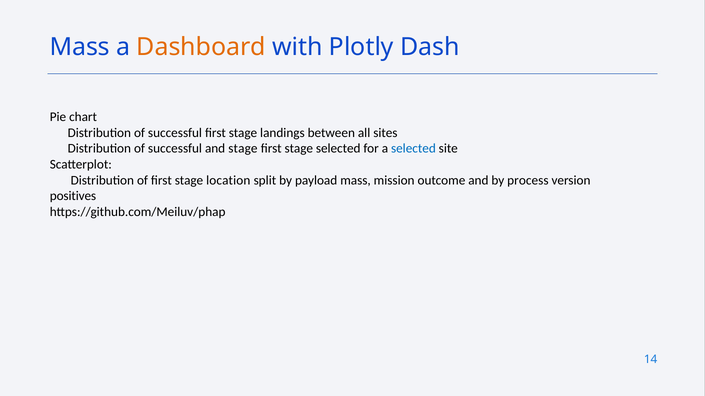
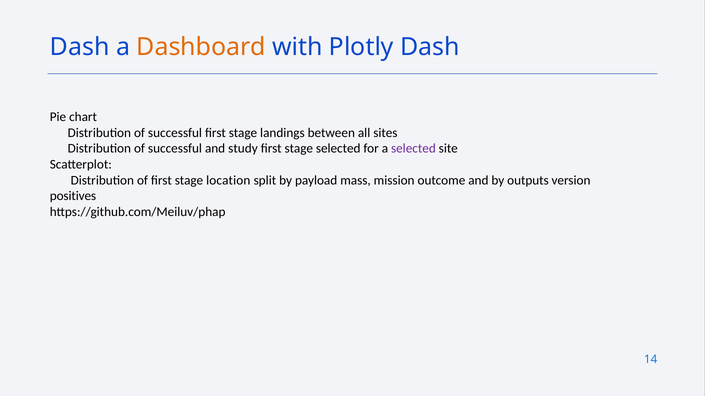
Mass: Mass -> Dash (80, 47)
and stage: stage -> study (243, 149)
selected colour: blue -> purple (413, 149)
process: process -> outputs (528, 181)
